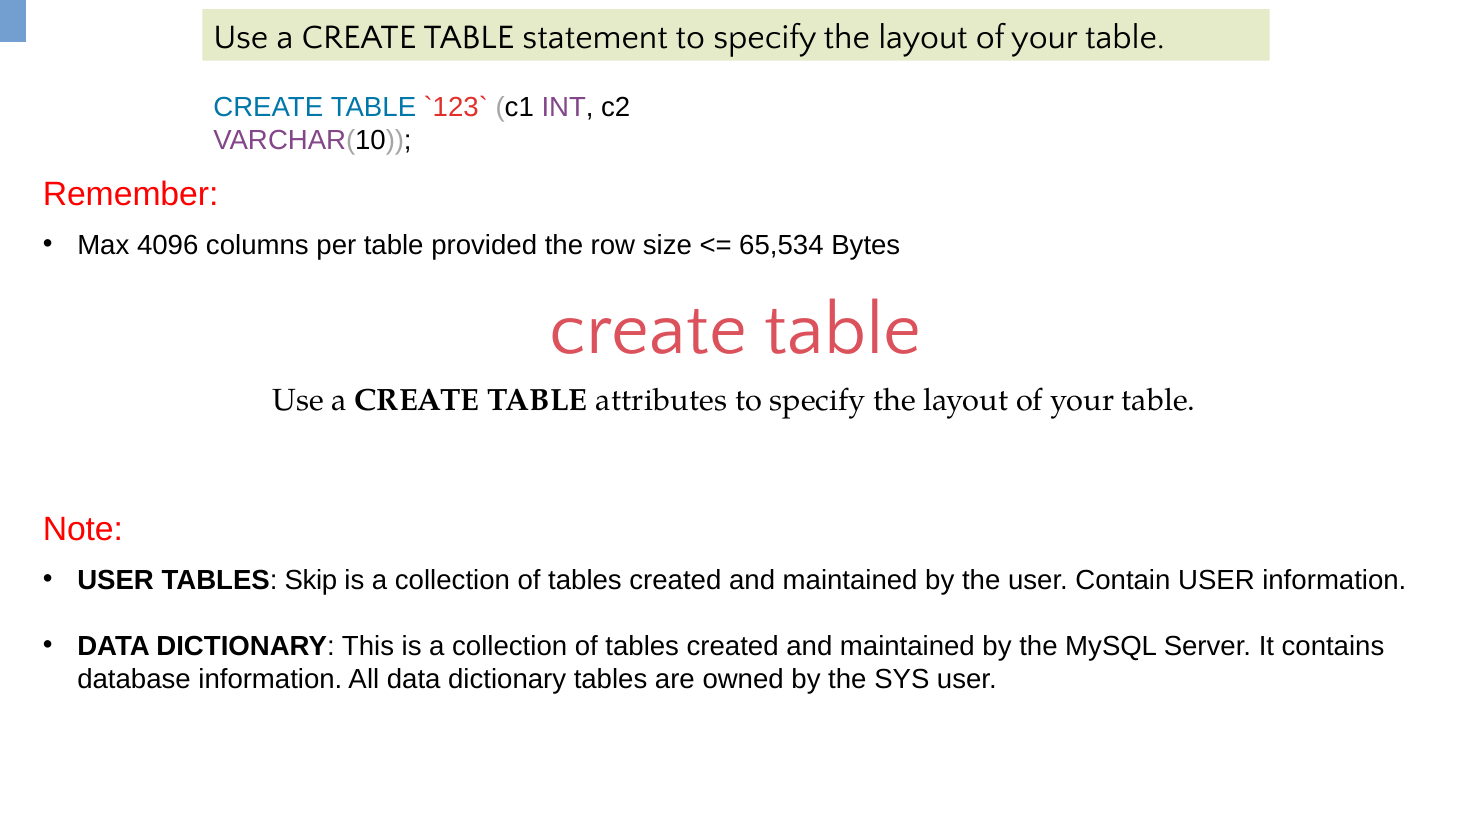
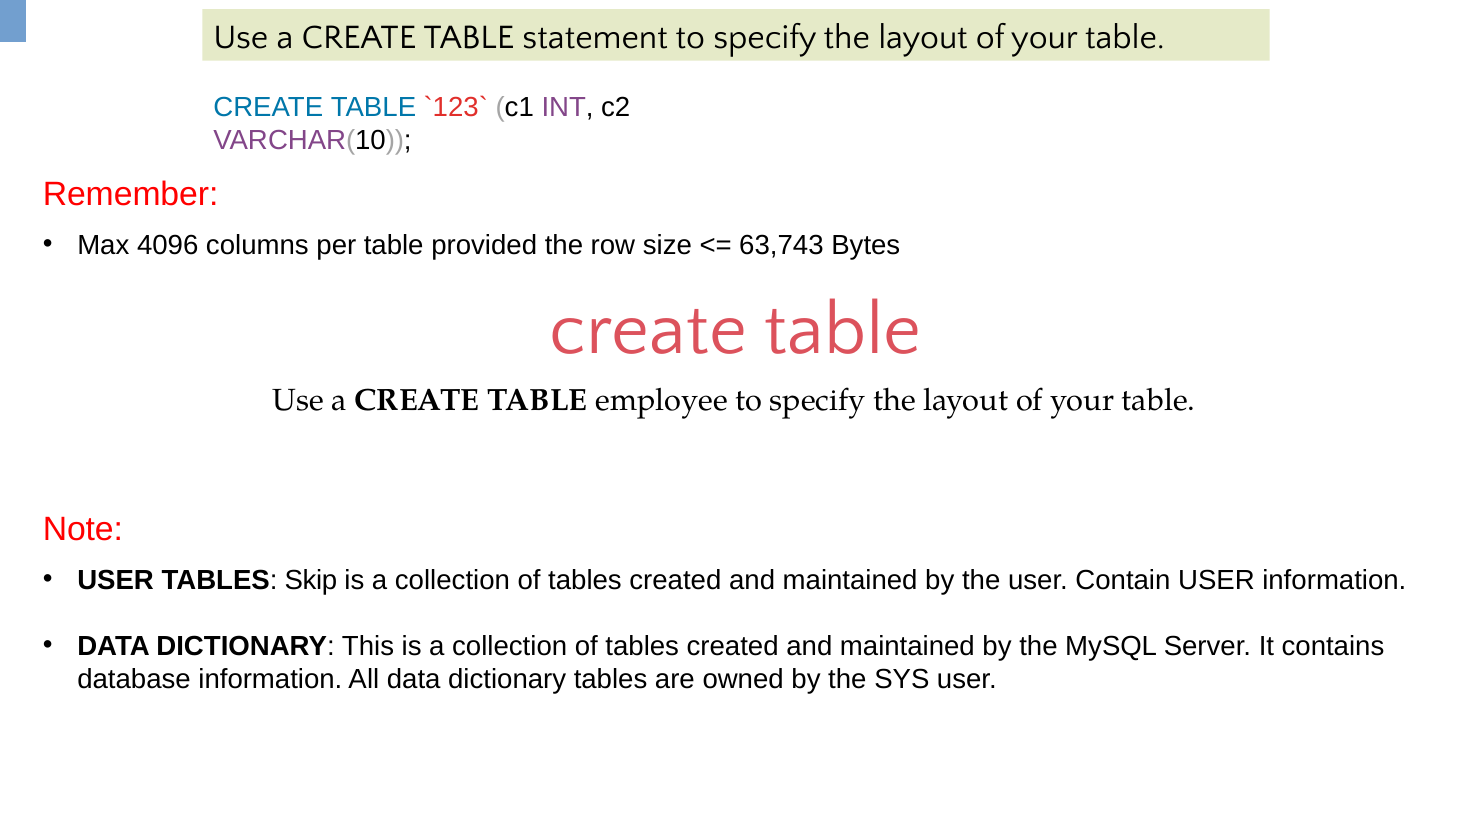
65,534: 65,534 -> 63,743 (781, 245)
attributes: attributes -> employee (662, 400)
